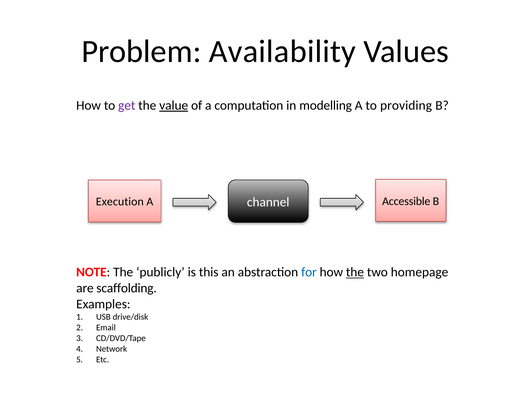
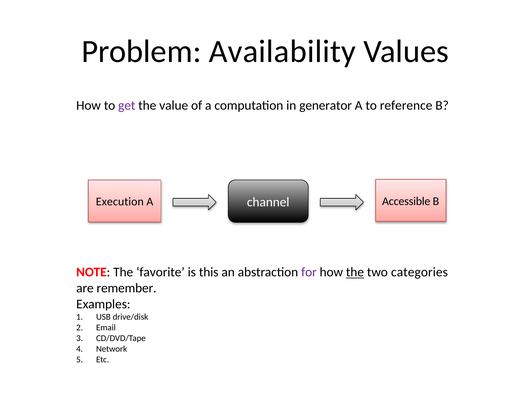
value underline: present -> none (174, 106)
modelling: modelling -> generator (326, 106)
providing: providing -> reference (406, 106)
publicly: publicly -> favorite (160, 272)
for colour: blue -> purple (309, 272)
homepage: homepage -> categories (419, 272)
scaffolding: scaffolding -> remember (127, 288)
